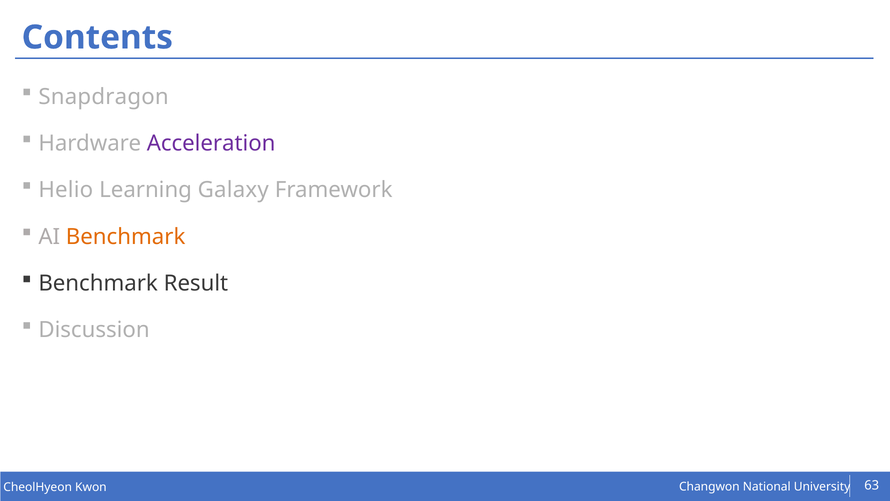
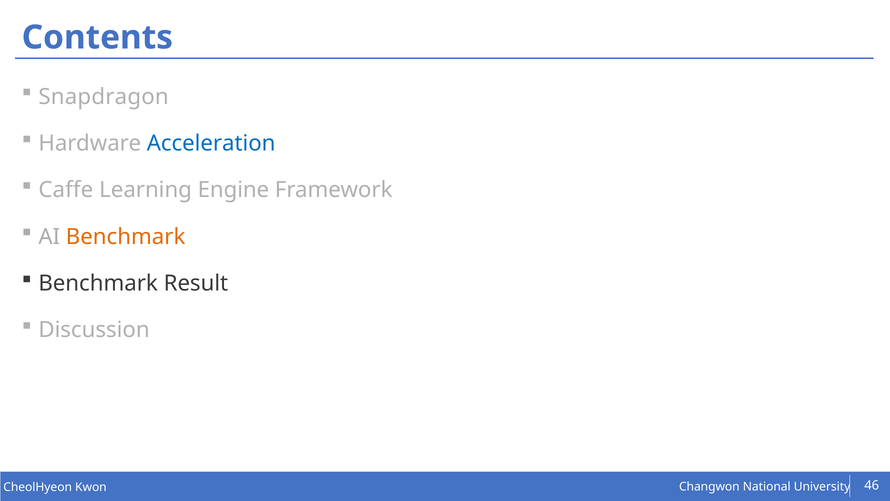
Acceleration colour: purple -> blue (211, 143)
Helio: Helio -> Caffe (66, 190)
Galaxy: Galaxy -> Engine (233, 190)
63: 63 -> 46 (872, 485)
